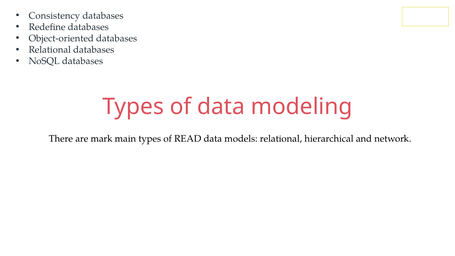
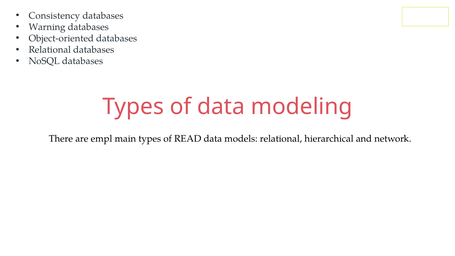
Redefine: Redefine -> Warning (47, 27)
mark: mark -> empl (102, 139)
